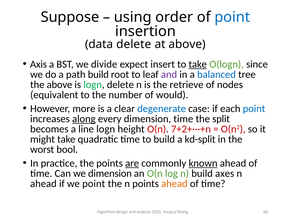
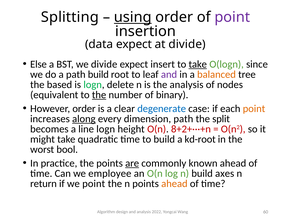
Suppose: Suppose -> Splitting (70, 17)
using underline: none -> present (133, 17)
point colour: blue -> purple (232, 17)
data delete: delete -> expect (134, 44)
at above: above -> divide (187, 44)
Axis: Axis -> Else (38, 64)
balanced colour: blue -> orange (216, 74)
the above: above -> based (59, 85)
the retrieve: retrieve -> analysis (187, 85)
the underline: none -> present (99, 95)
would: would -> binary (172, 95)
However more: more -> order (84, 109)
point colour: blue -> orange (254, 109)
dimension time: time -> path (183, 119)
7+2+···+n: 7+2+···+n -> 8+2+···+n (191, 129)
kd-split: kd-split -> kd-root (200, 139)
known underline: present -> none (203, 163)
we dimension: dimension -> employee (110, 174)
ahead: ahead -> return (43, 184)
